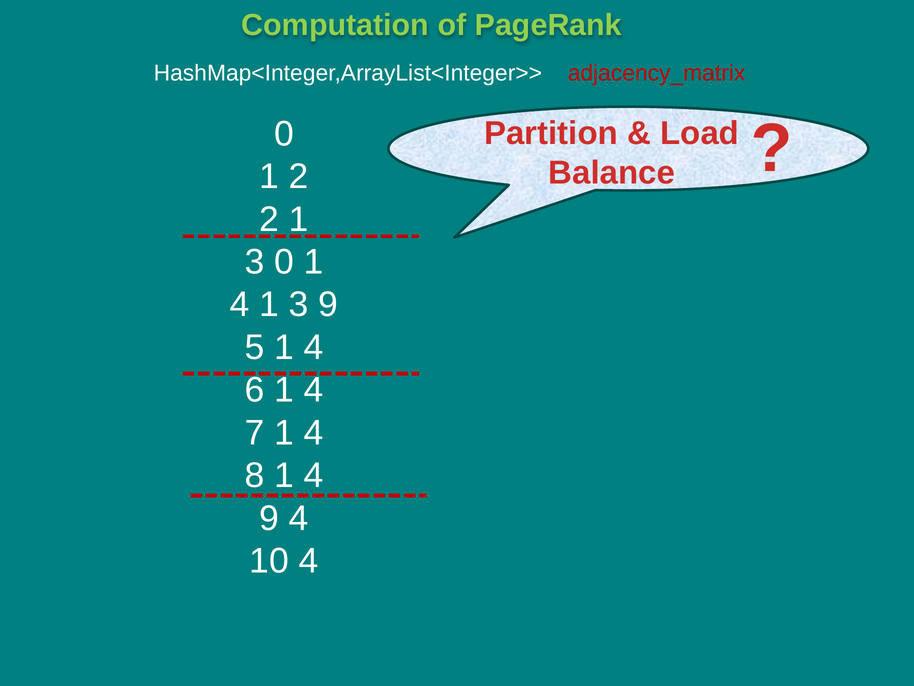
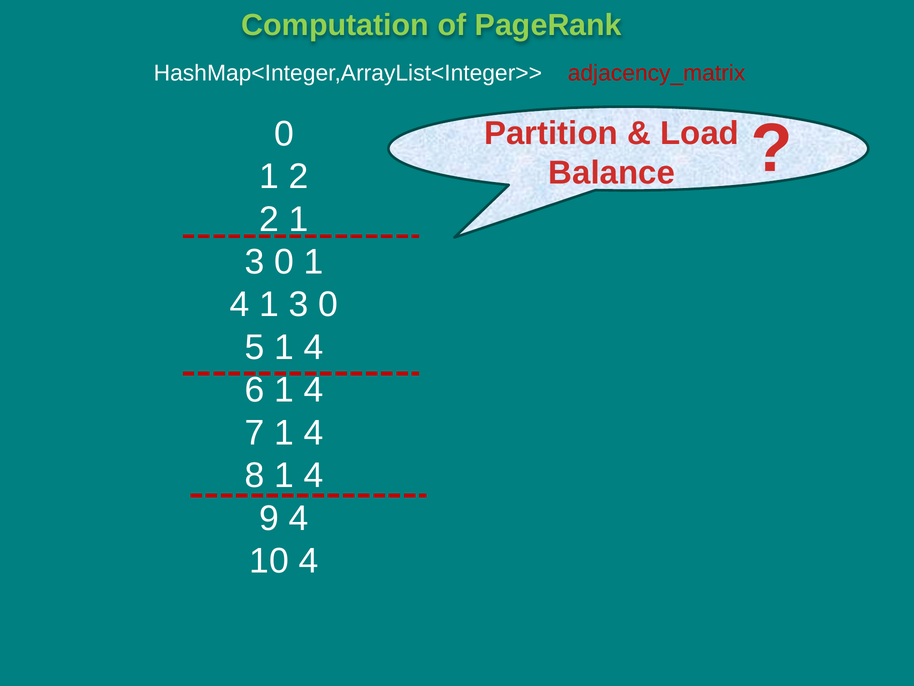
4 1 3 9: 9 -> 0 (328, 305)
